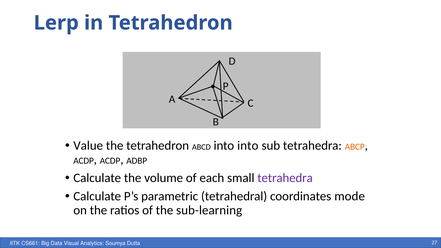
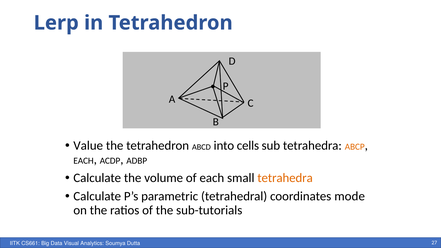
into into: into -> cells (248, 146)
ACDP: ACDP -> EACH (84, 161)
tetrahedra colour: purple -> orange (285, 178)
sub-learning: sub-learning -> sub-tutorials (209, 210)
